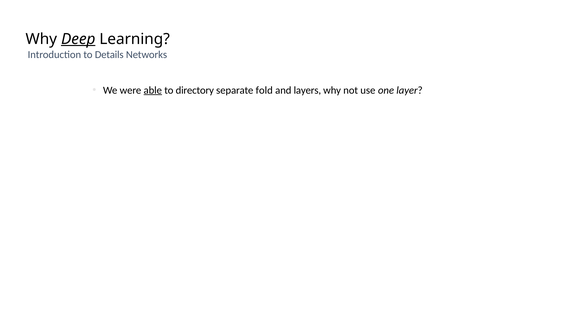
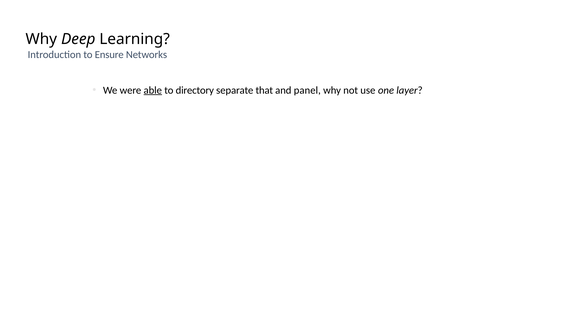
Deep underline: present -> none (78, 39)
Details: Details -> Ensure (109, 55)
fold: fold -> that (264, 90)
layers: layers -> panel (307, 90)
